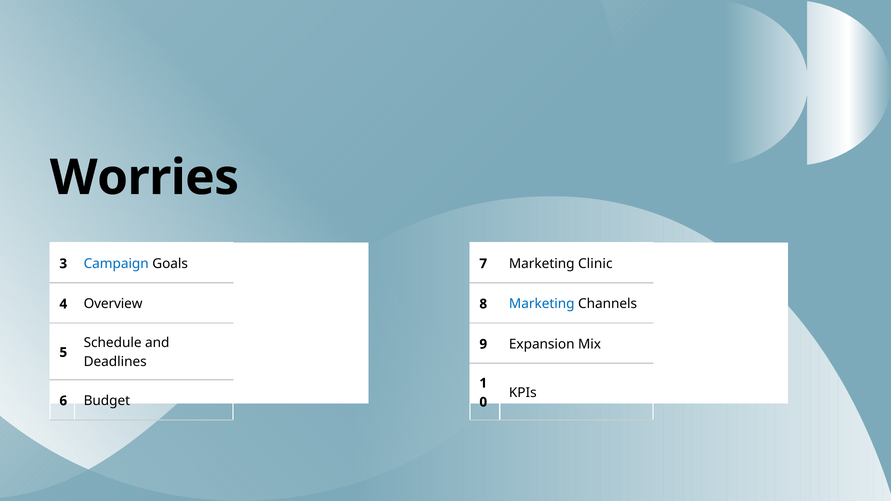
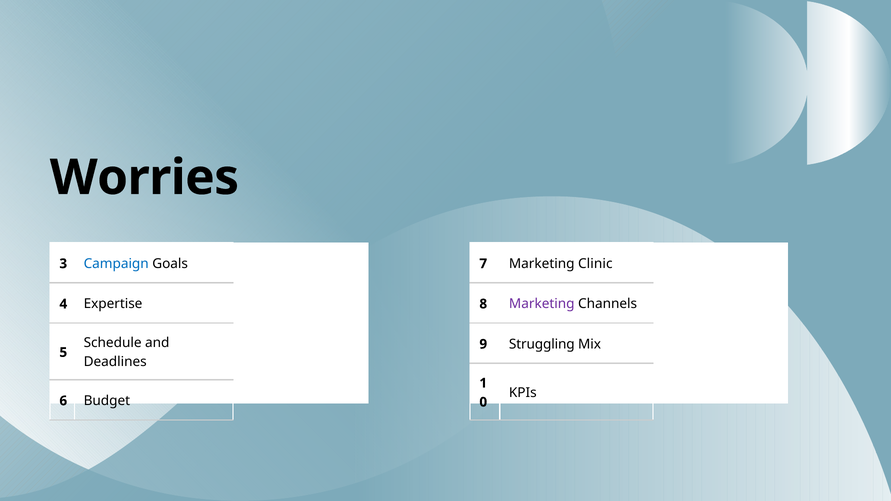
Overview: Overview -> Expertise (113, 304)
Marketing colour: blue -> purple (542, 304)
Expansion: Expansion -> Struggling (542, 344)
